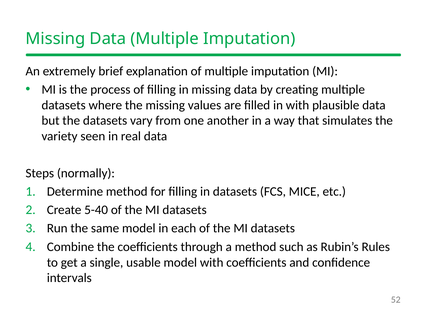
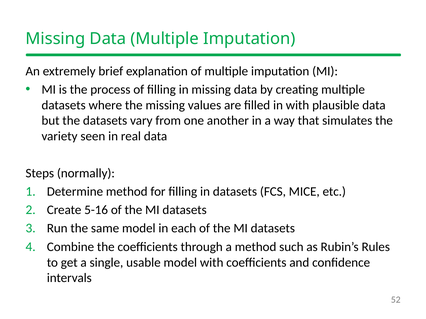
5-40: 5-40 -> 5-16 (96, 210)
